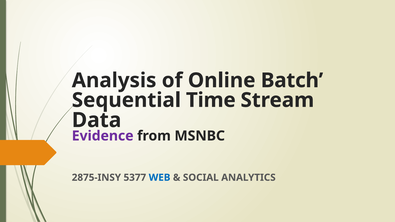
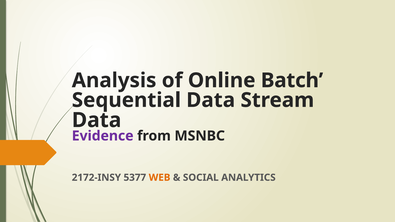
Sequential Time: Time -> Data (211, 100)
2875-INSY: 2875-INSY -> 2172-INSY (96, 178)
WEB colour: blue -> orange (160, 178)
